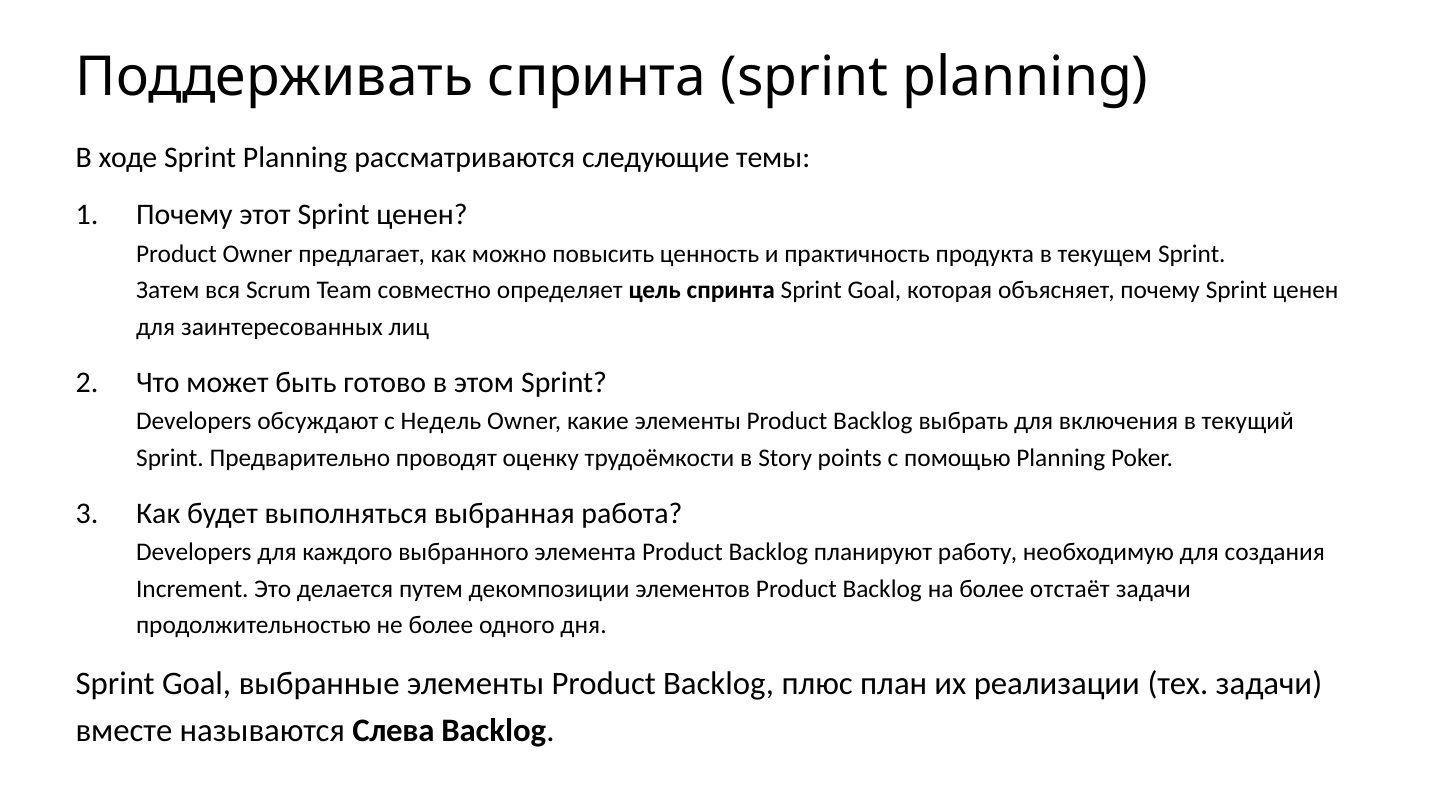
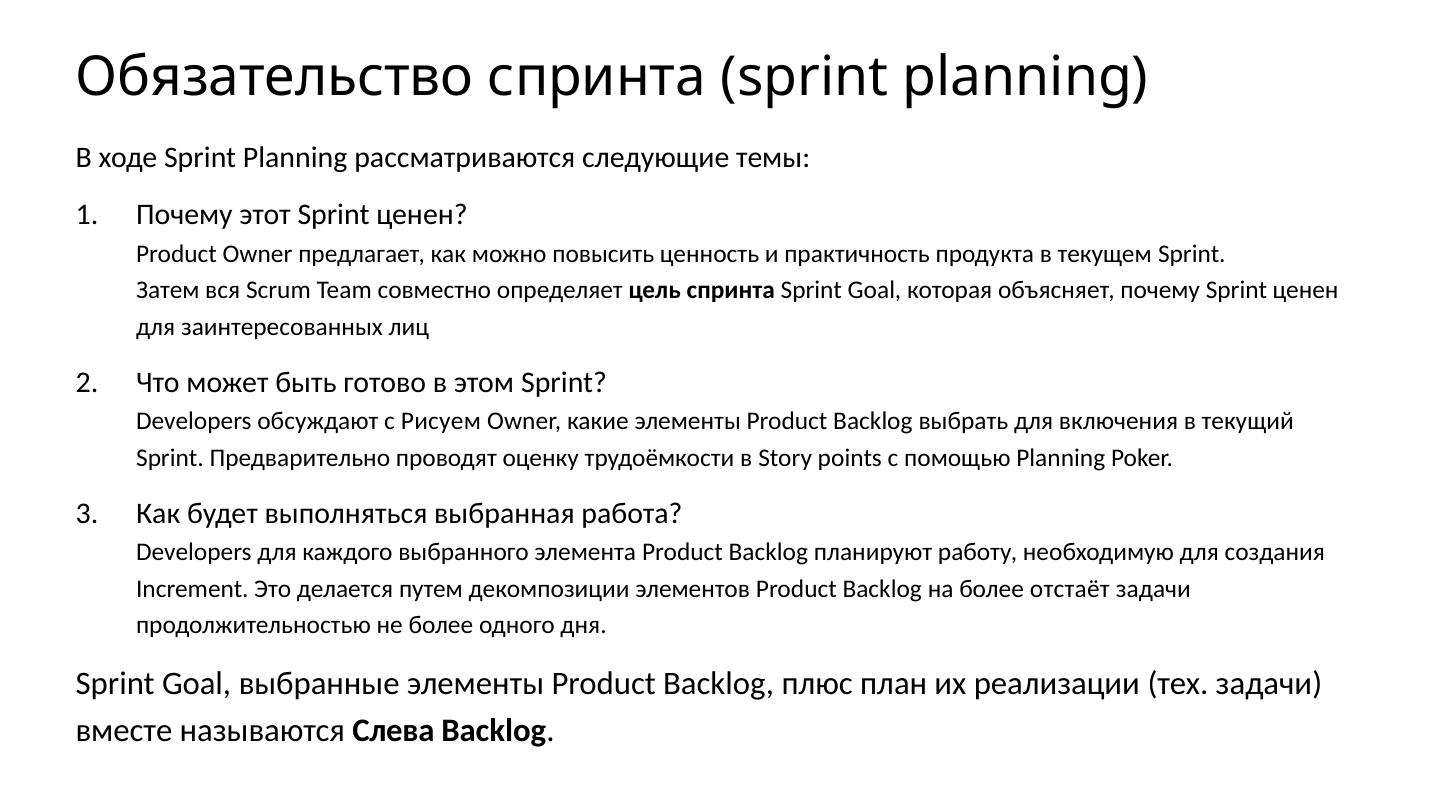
Поддерживать: Поддерживать -> Обязательство (275, 78)
Недель: Недель -> Рисуем (441, 422)
